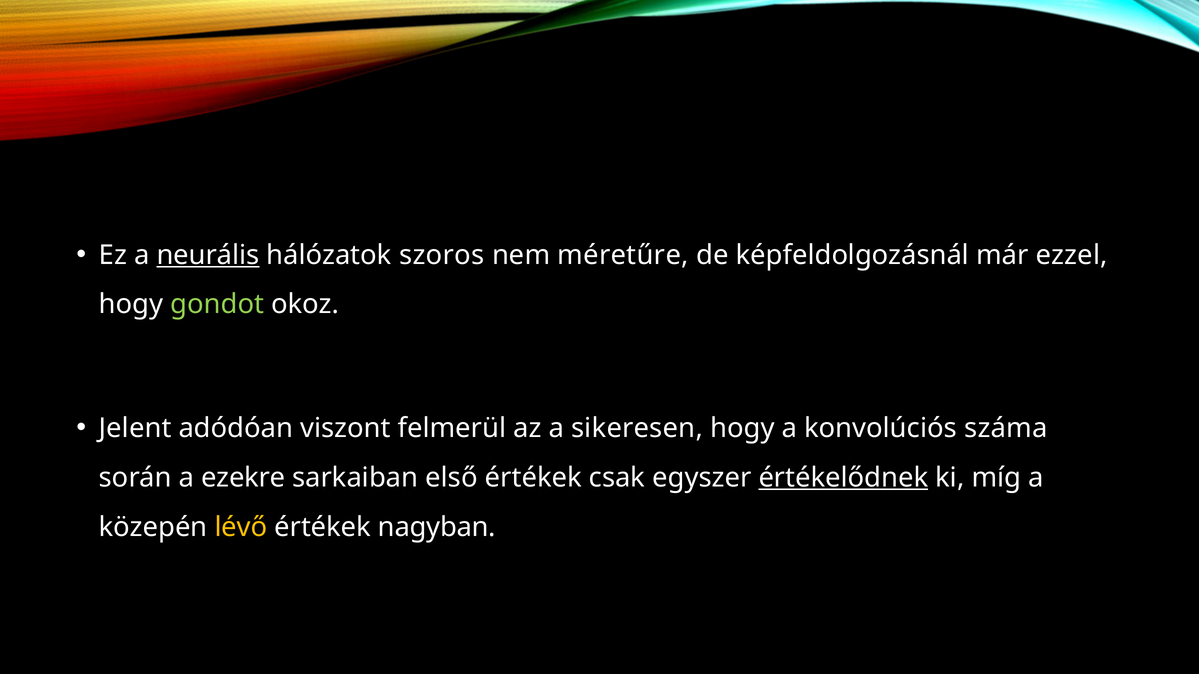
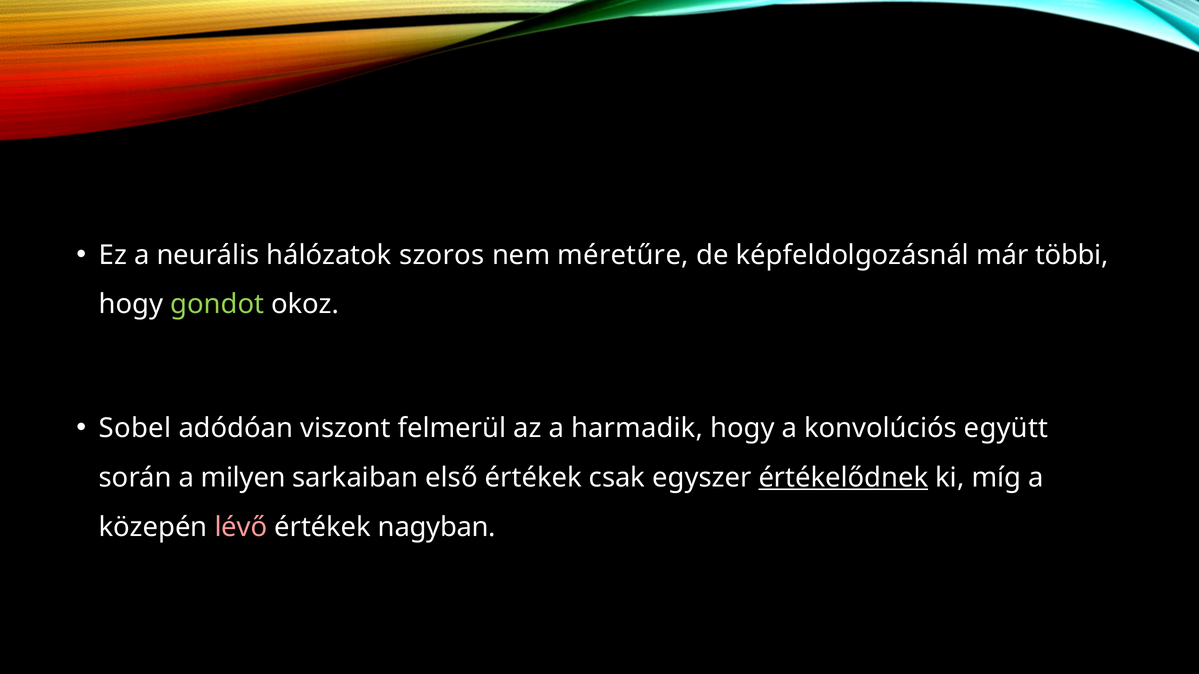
neurális underline: present -> none (208, 255)
ezzel: ezzel -> többi (1072, 255)
Jelent: Jelent -> Sobel (135, 428)
sikeresen: sikeresen -> harmadik (637, 428)
száma: száma -> együtt (1006, 428)
ezekre: ezekre -> milyen (243, 478)
lévő colour: yellow -> pink (241, 527)
